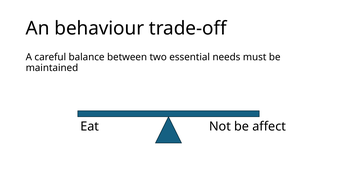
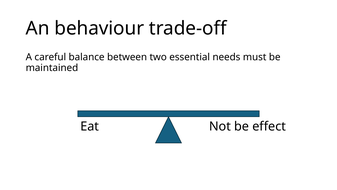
affect: affect -> effect (269, 126)
